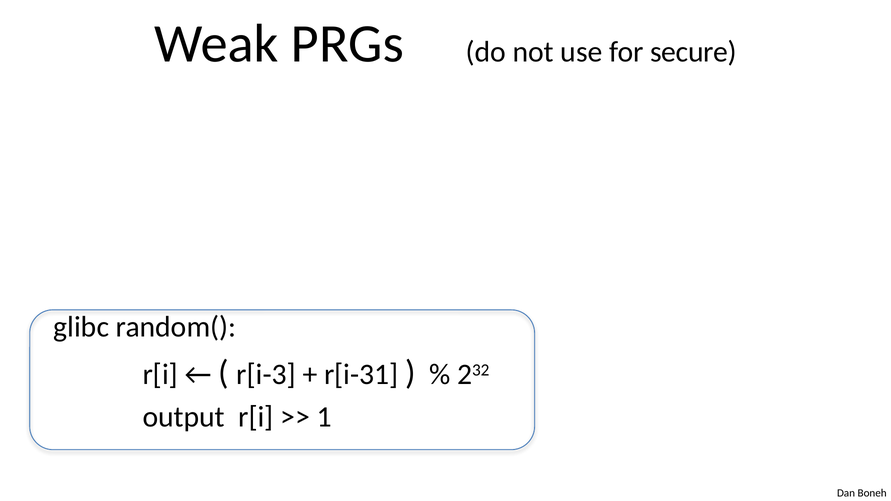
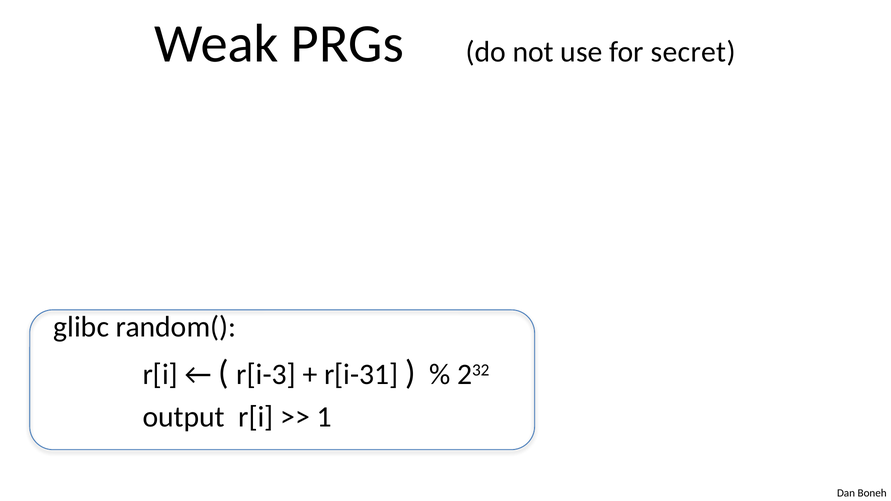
secure: secure -> secret (693, 52)
